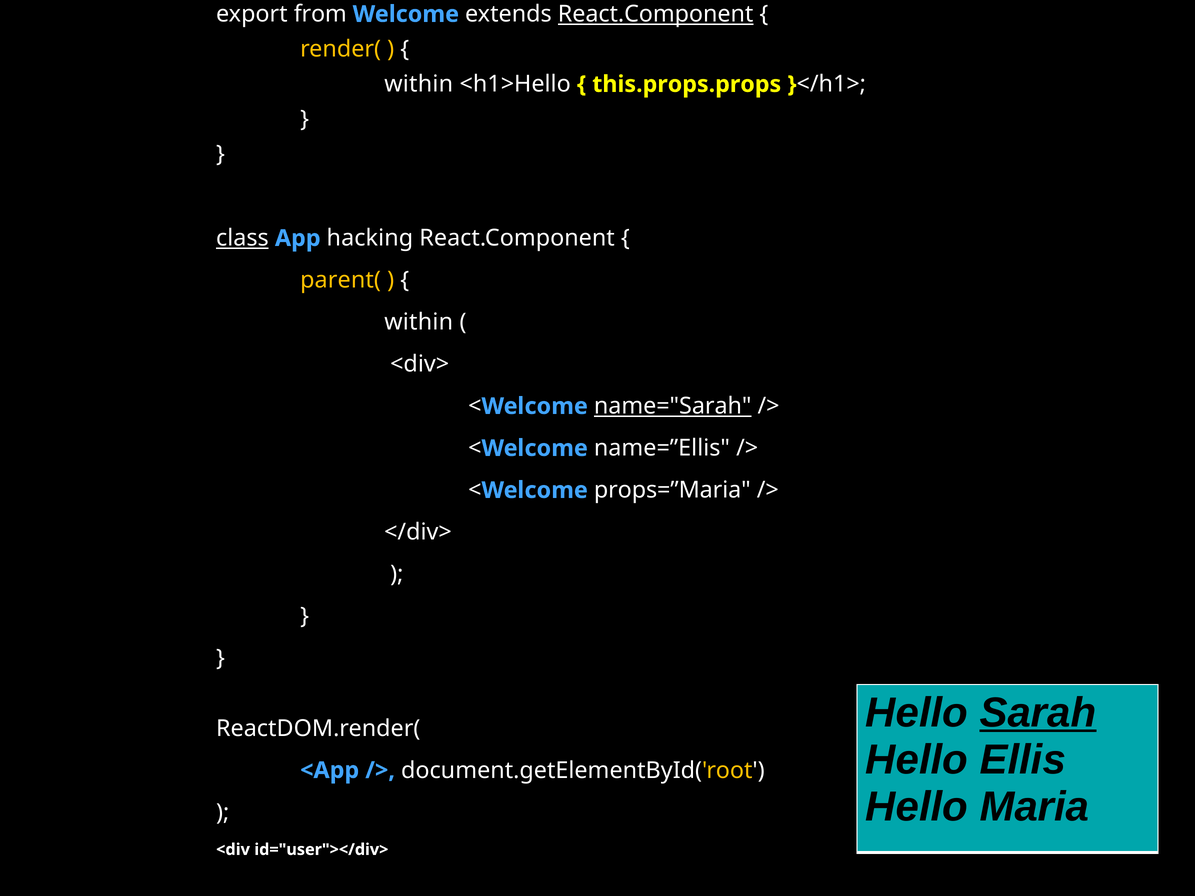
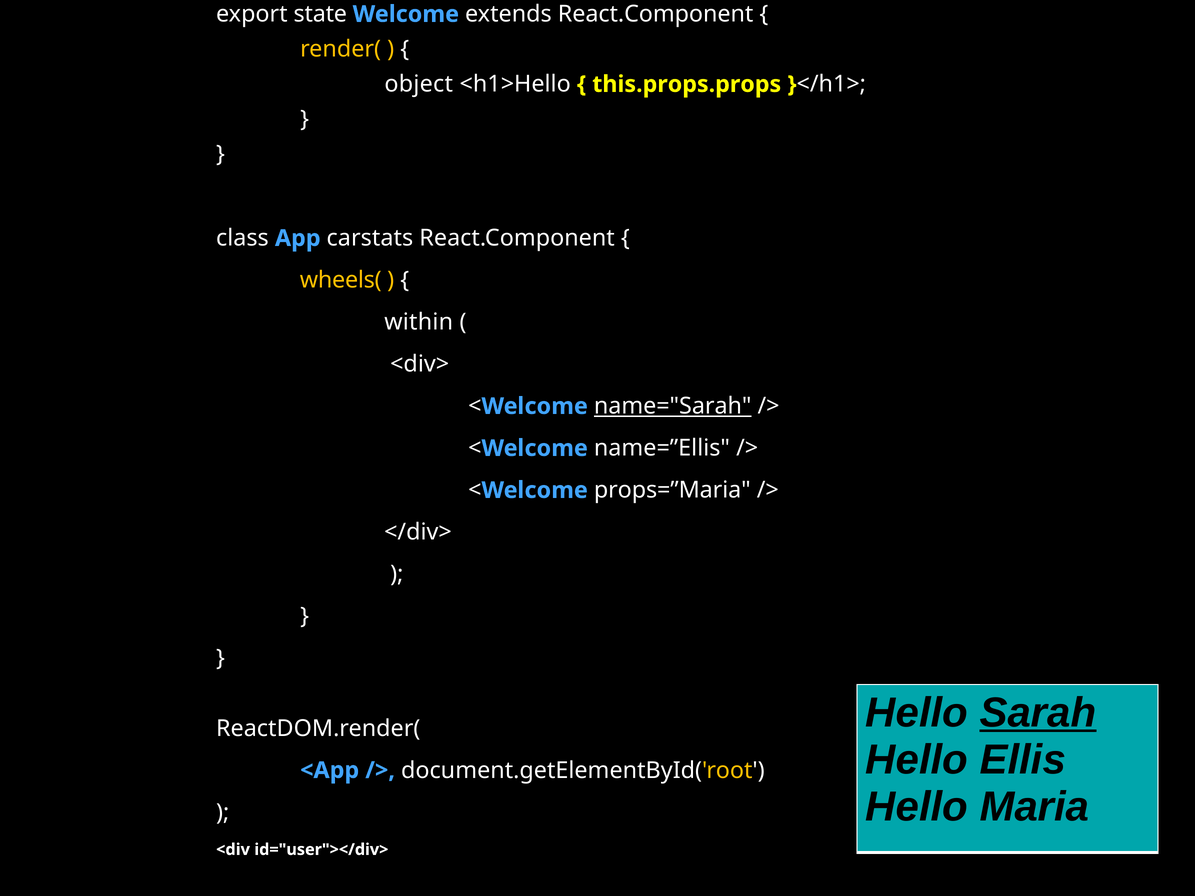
from: from -> state (320, 14)
React.Component underline: present -> none (656, 14)
within: within -> object (419, 84)
class underline: present -> none (242, 238)
hacking: hacking -> carstats (370, 238)
parent(: parent( -> wheels( (341, 280)
